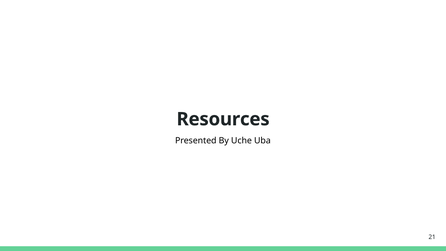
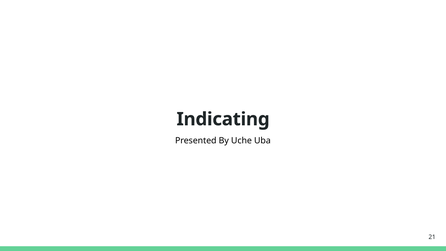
Resources: Resources -> Indicating (223, 119)
